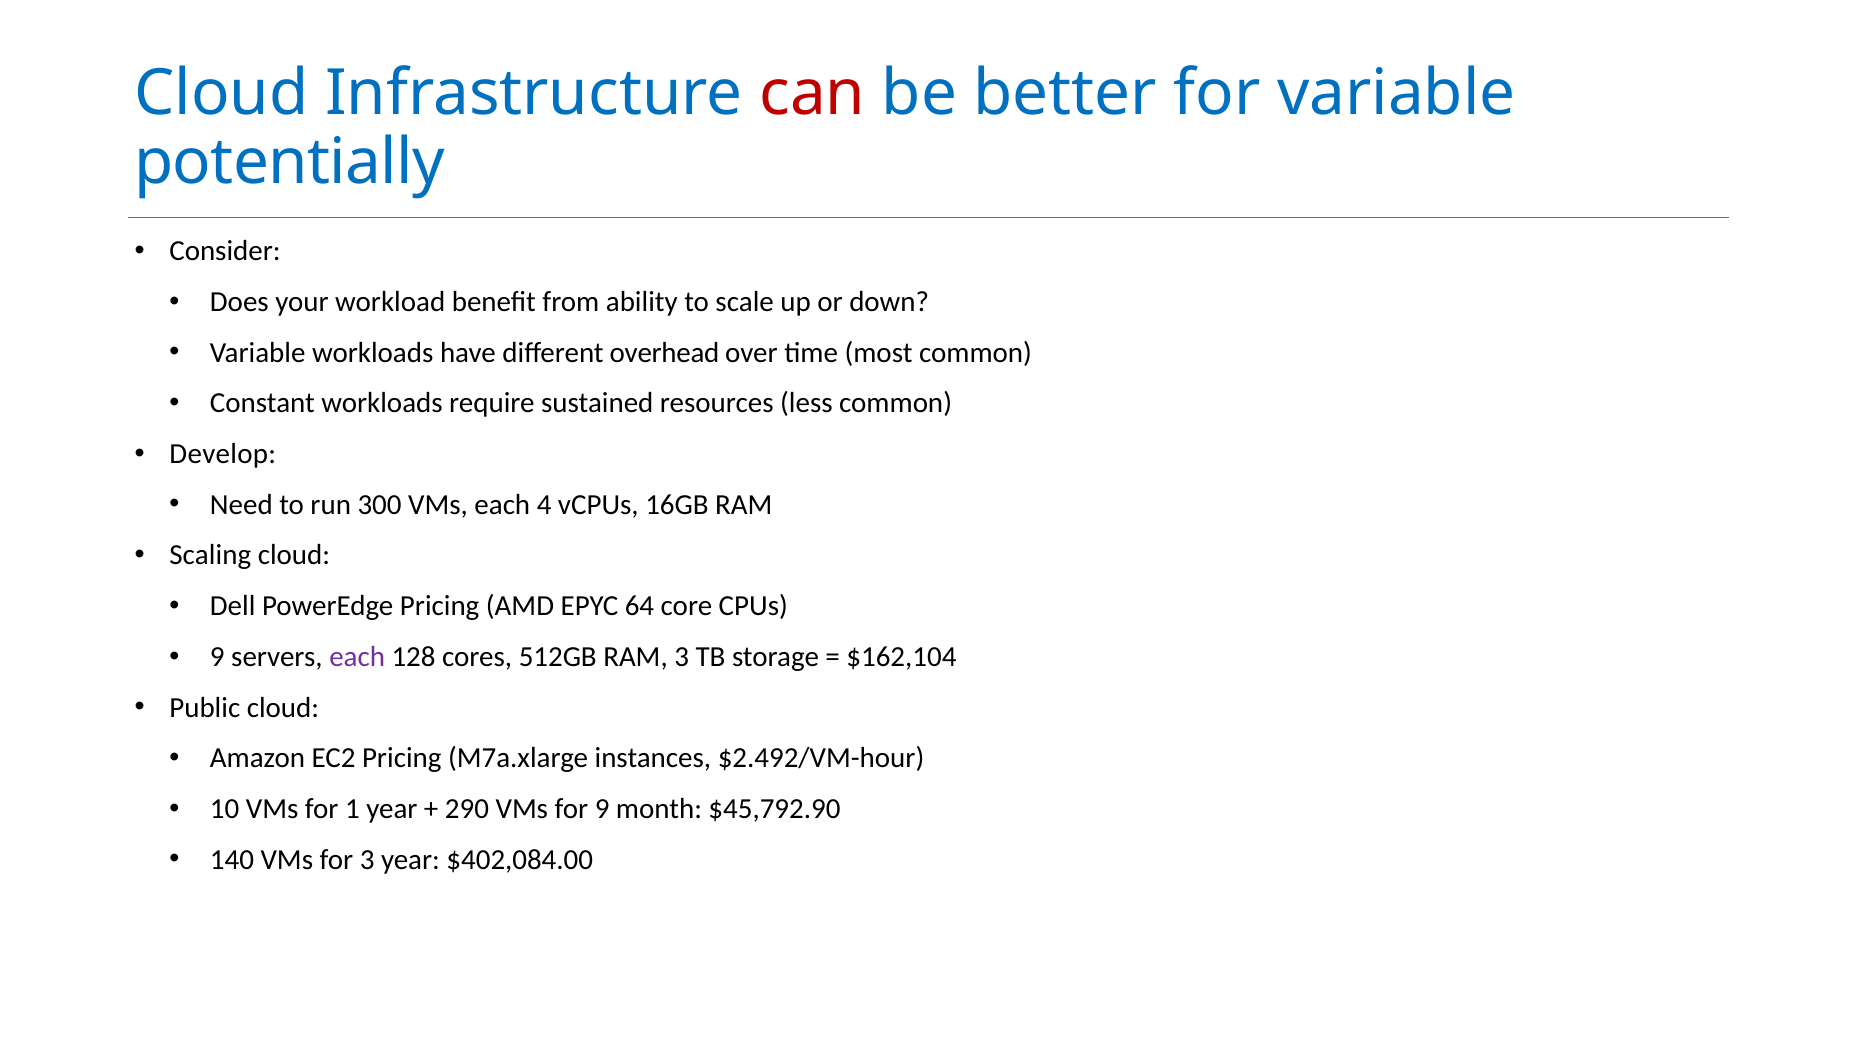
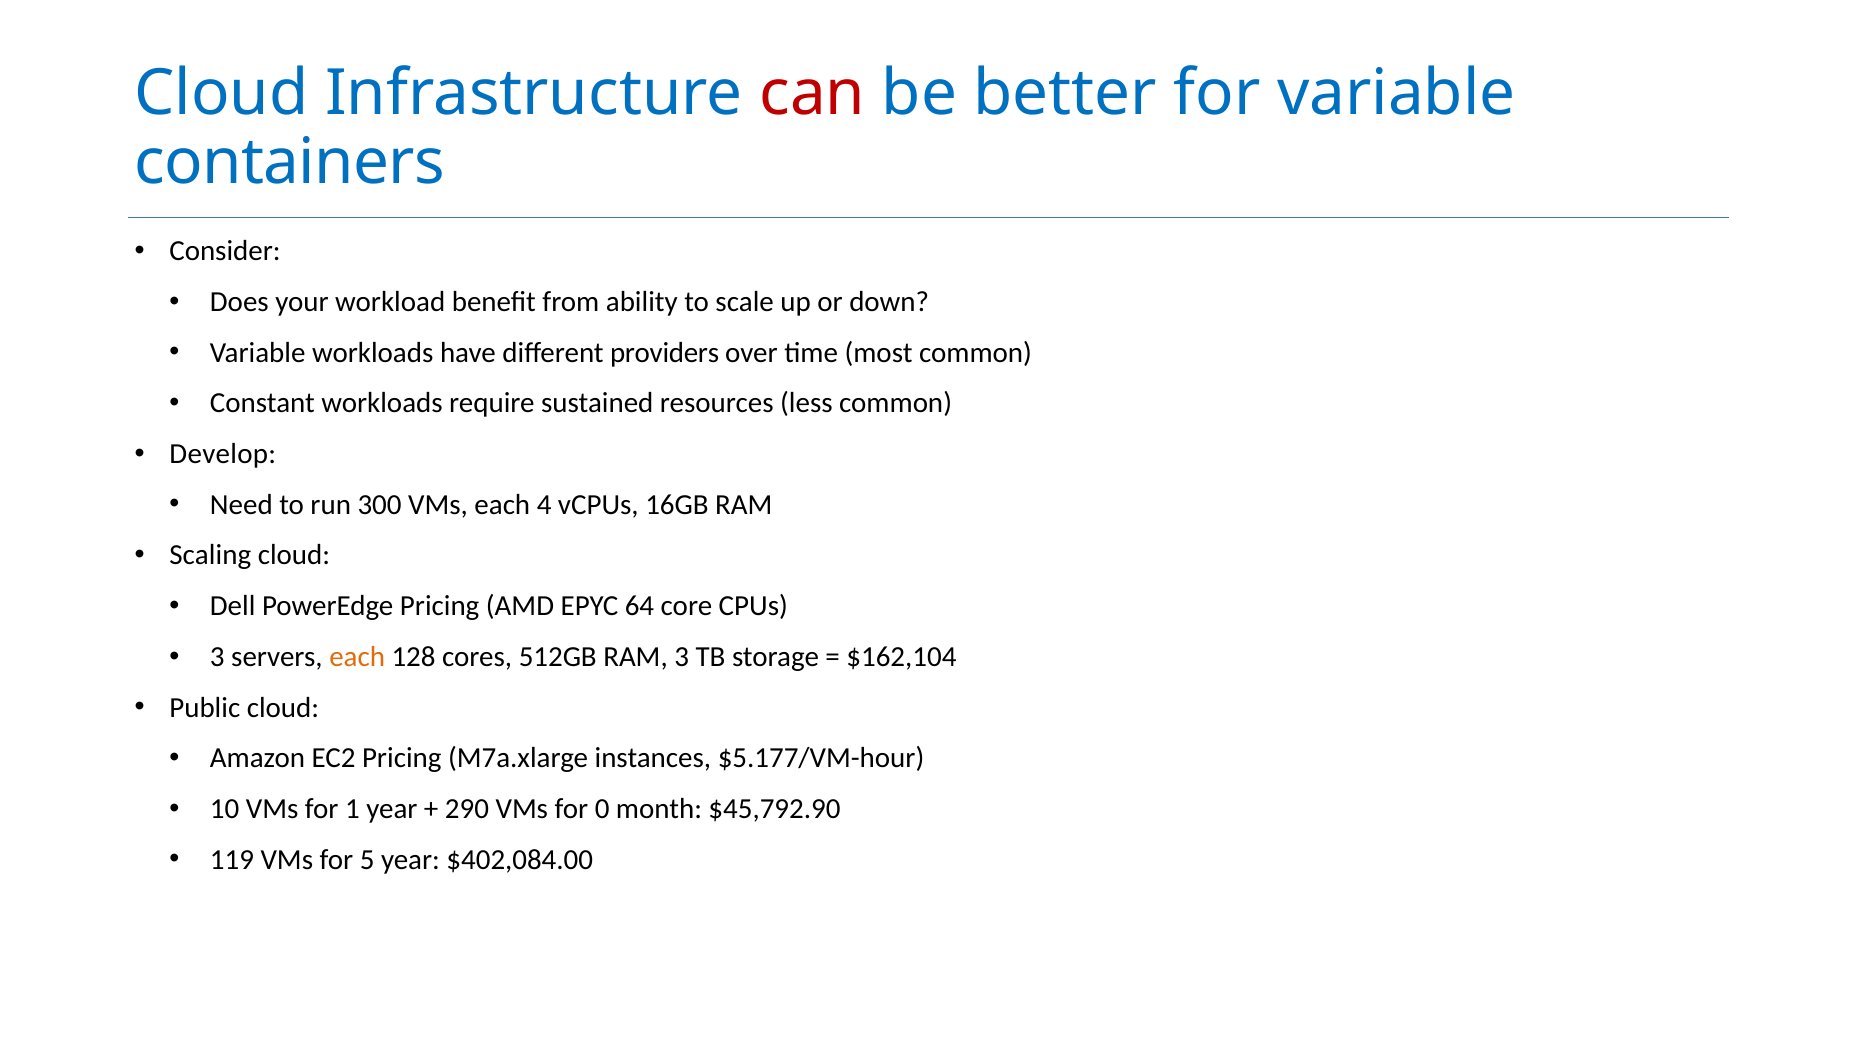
potentially: potentially -> containers (290, 163)
overhead: overhead -> providers (665, 352)
9: 9 -> 3 (217, 656)
each colour: purple -> orange (357, 656)
$2.492/VM-hour: $2.492/VM-hour -> $5.177/VM-hour (821, 758)
for 9: 9 -> 0 (602, 809)
140: 140 -> 119 (232, 859)
for 3: 3 -> 5 (367, 859)
